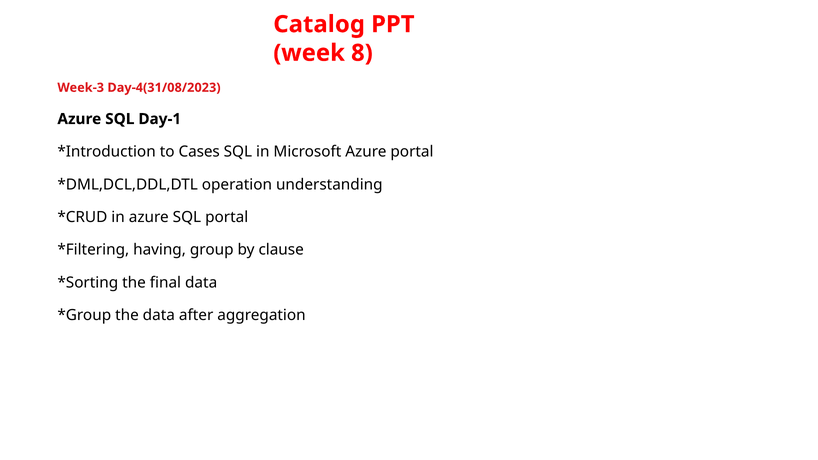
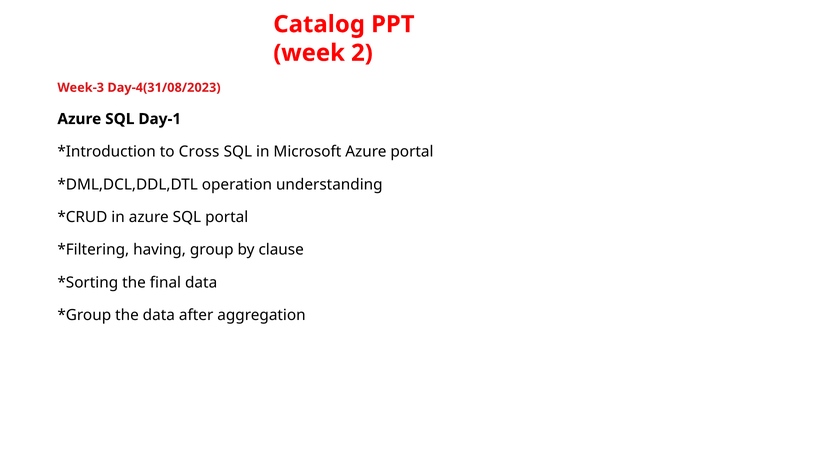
8: 8 -> 2 (362, 53)
Cases: Cases -> Cross (199, 152)
